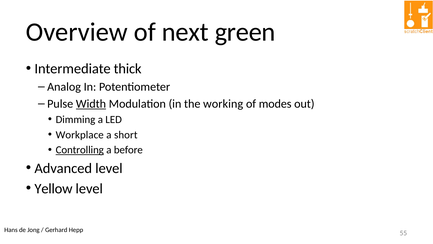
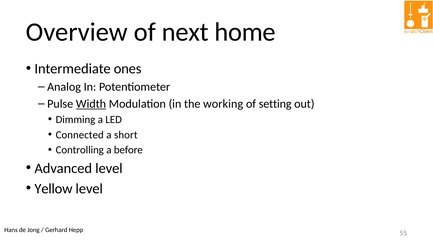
green: green -> home (245, 32)
thick: thick -> ones (128, 69)
modes: modes -> setting (275, 104)
Workplace: Workplace -> Connected (80, 135)
Controlling underline: present -> none (80, 150)
